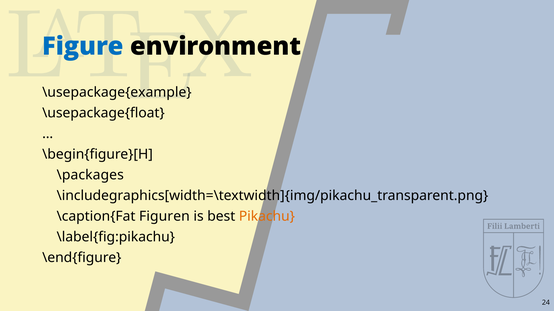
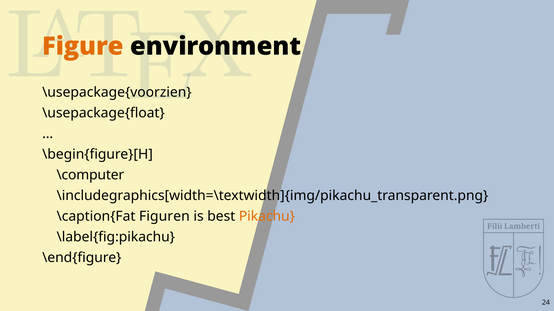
Figure colour: blue -> orange (83, 47)
\usepackage{example: \usepackage{example -> \usepackage{voorzien (117, 92)
\packages: \packages -> \computer (90, 175)
